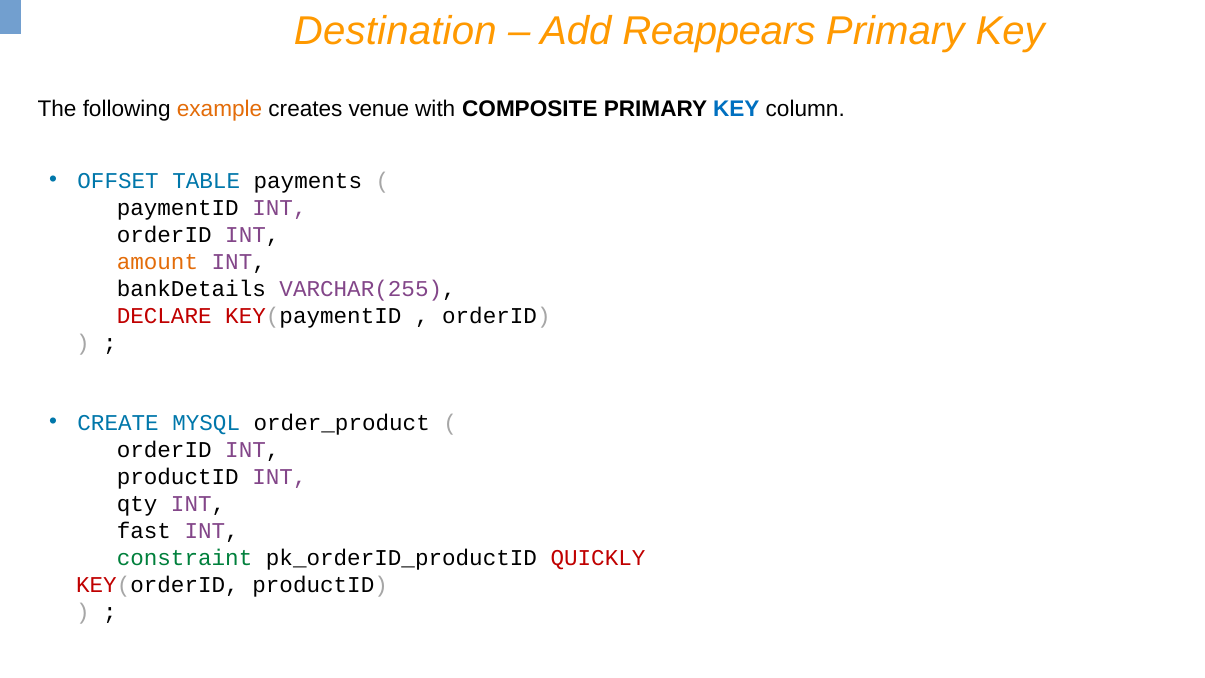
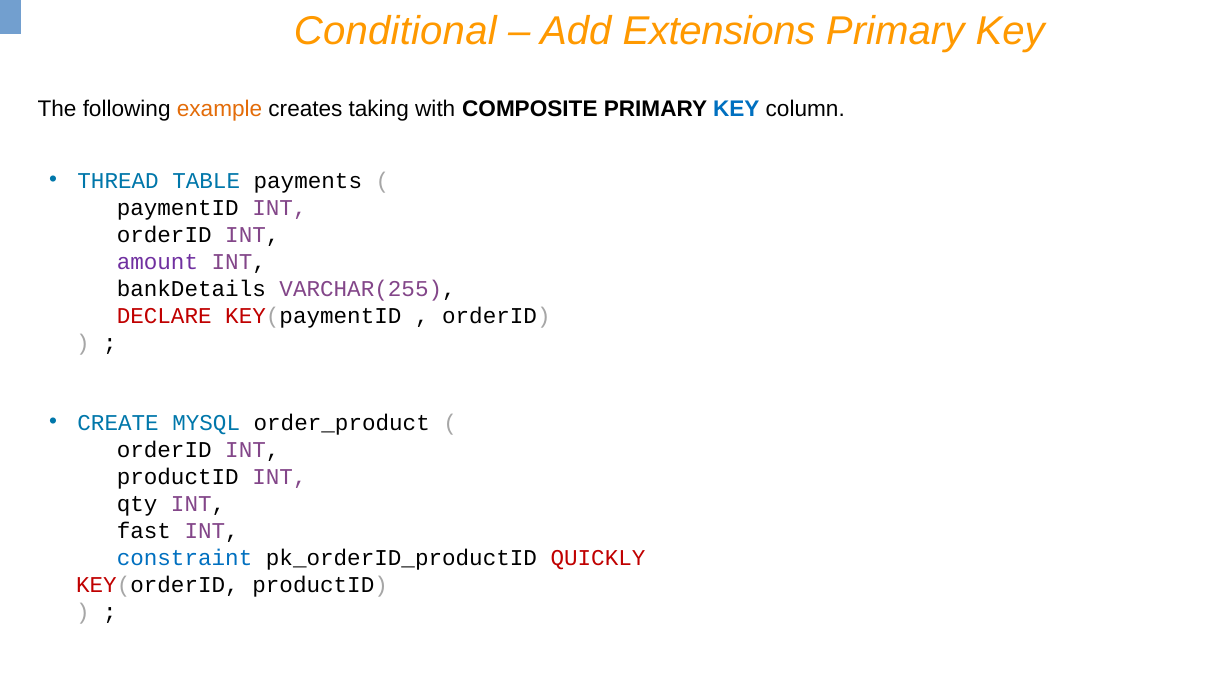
Destination: Destination -> Conditional (395, 31)
Reappears: Reappears -> Extensions (719, 31)
venue: venue -> taking (379, 109)
OFFSET: OFFSET -> THREAD (118, 181)
amount colour: orange -> purple (157, 262)
constraint colour: green -> blue (185, 558)
